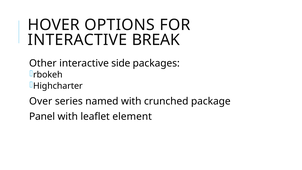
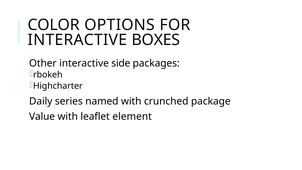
HOVER: HOVER -> COLOR (54, 25)
BREAK: BREAK -> BOXES (156, 40)
Over: Over -> Daily (41, 101)
Panel: Panel -> Value (42, 117)
